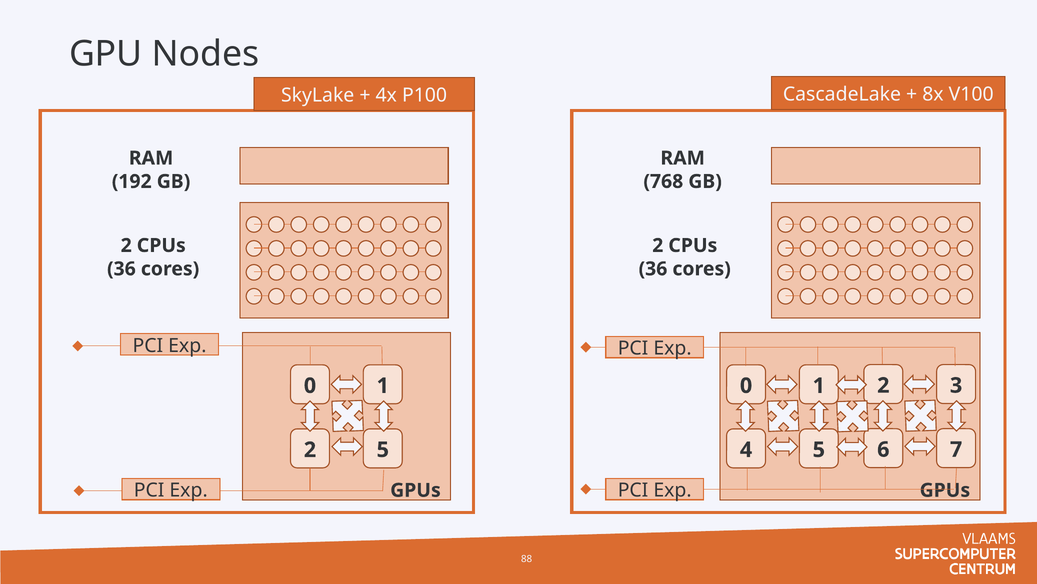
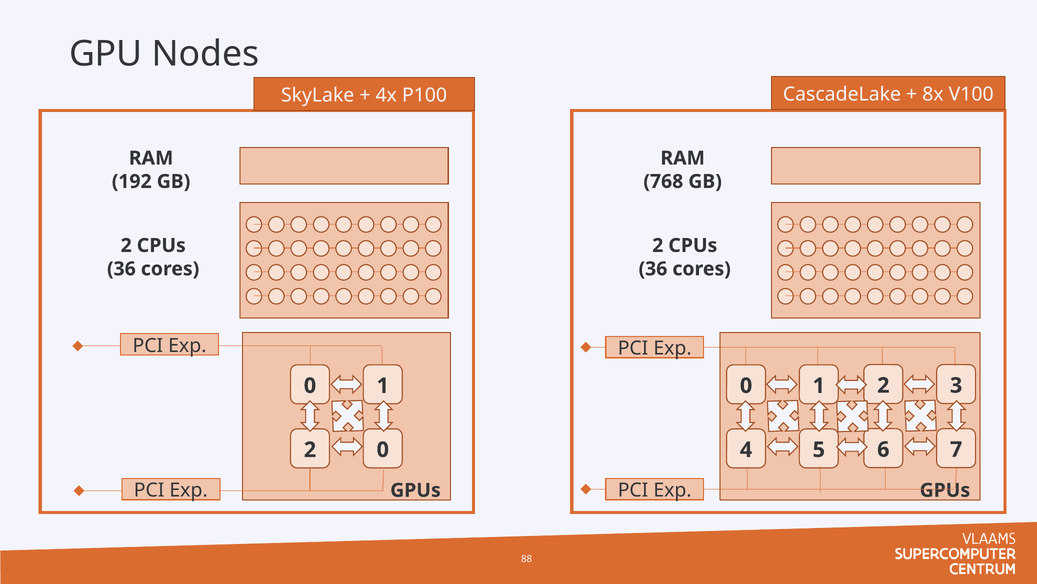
2 5: 5 -> 0 (383, 449)
